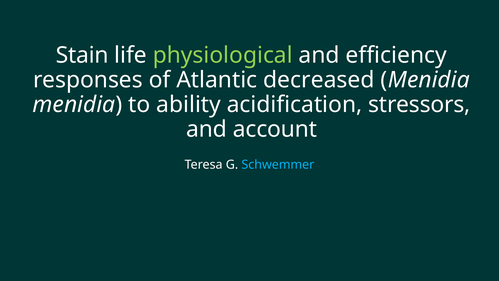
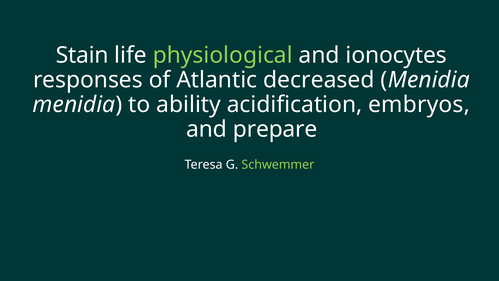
efficiency: efficiency -> ionocytes (396, 55)
stressors: stressors -> embryos (419, 105)
account: account -> prepare (275, 129)
Schwemmer colour: light blue -> light green (278, 164)
